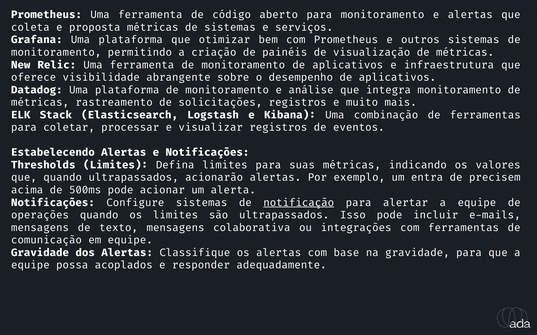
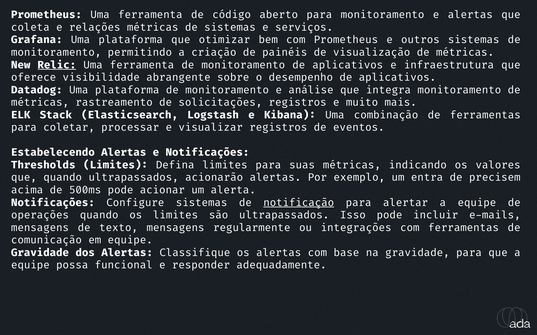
proposta: proposta -> relações (95, 27)
Relic underline: none -> present (57, 65)
colaborativa: colaborativa -> regularmente (252, 228)
acoplados: acoplados -> funcional (124, 266)
